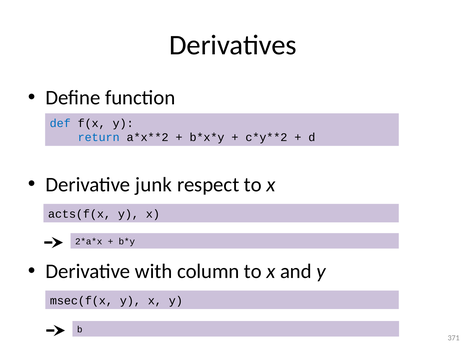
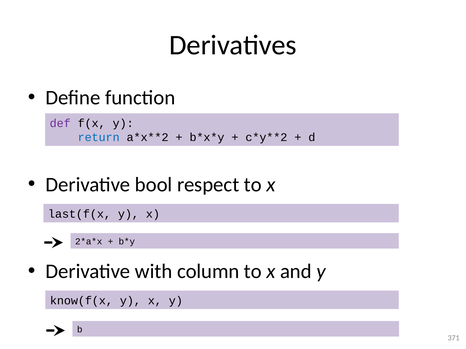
def colour: blue -> purple (60, 124)
junk: junk -> bool (154, 185)
acts(f(x: acts(f(x -> last(f(x (79, 214)
msec(f(x: msec(f(x -> know(f(x (81, 301)
